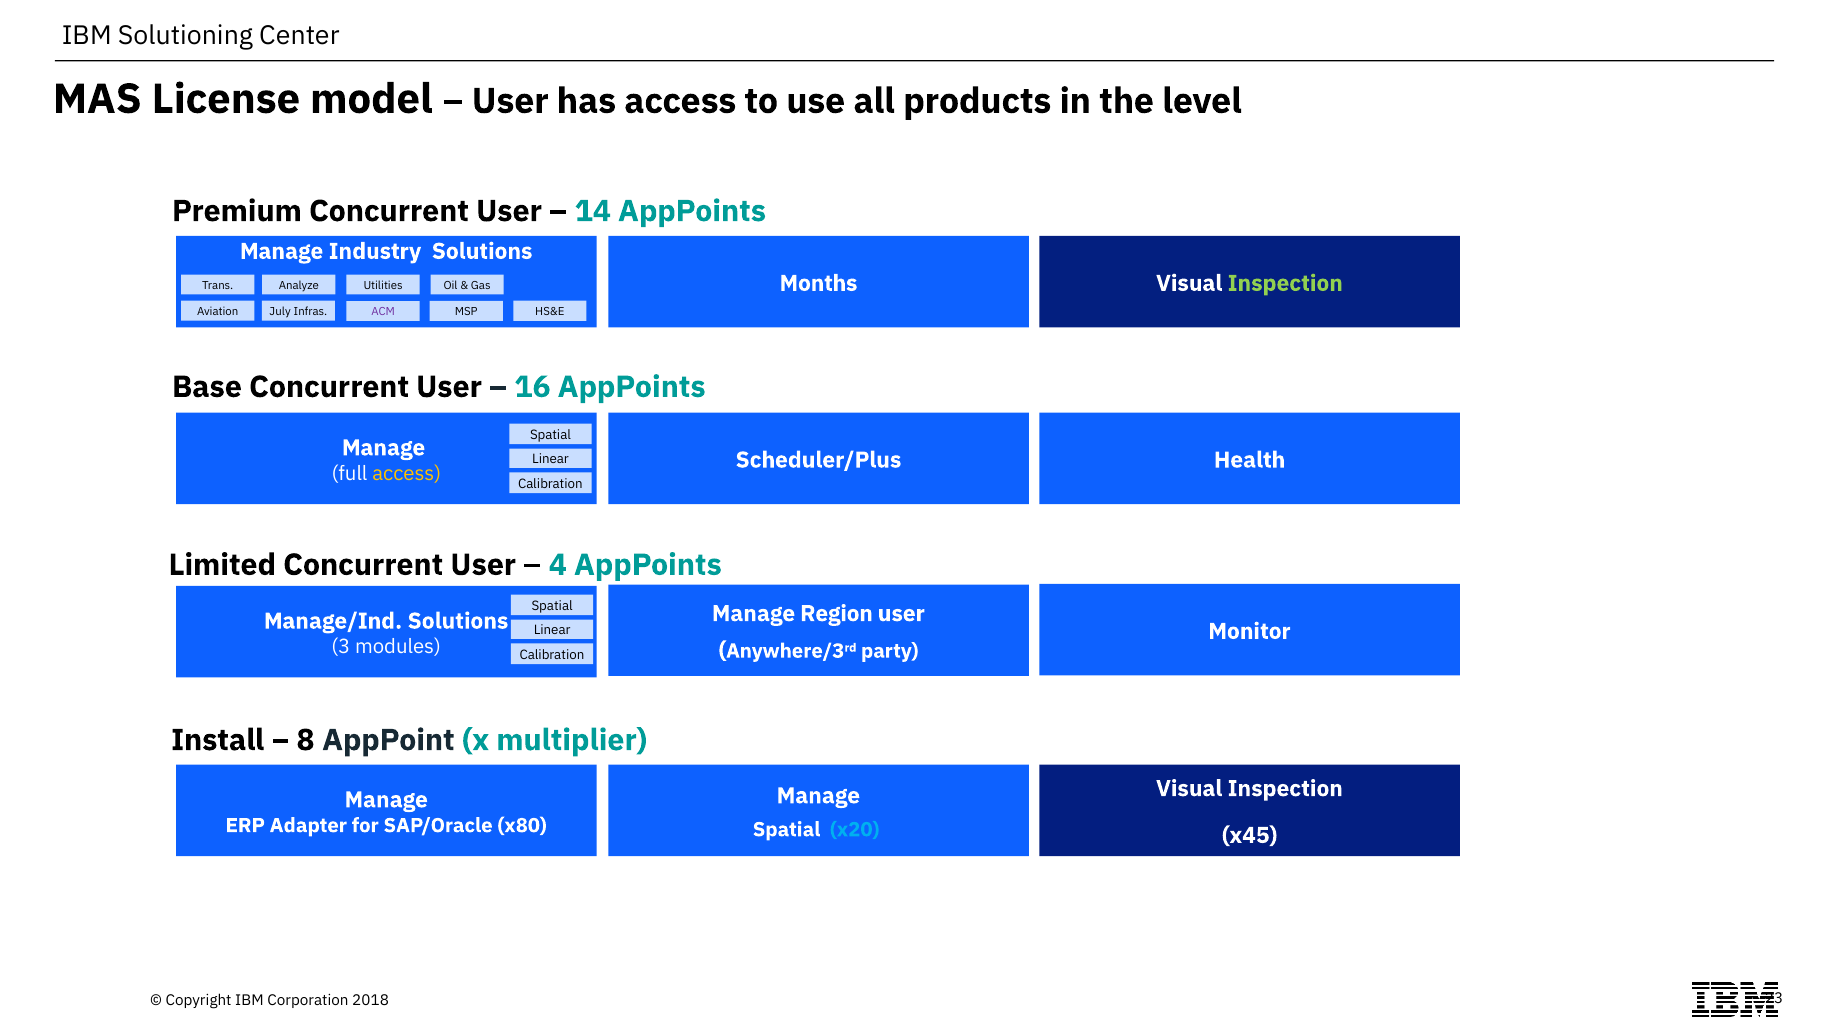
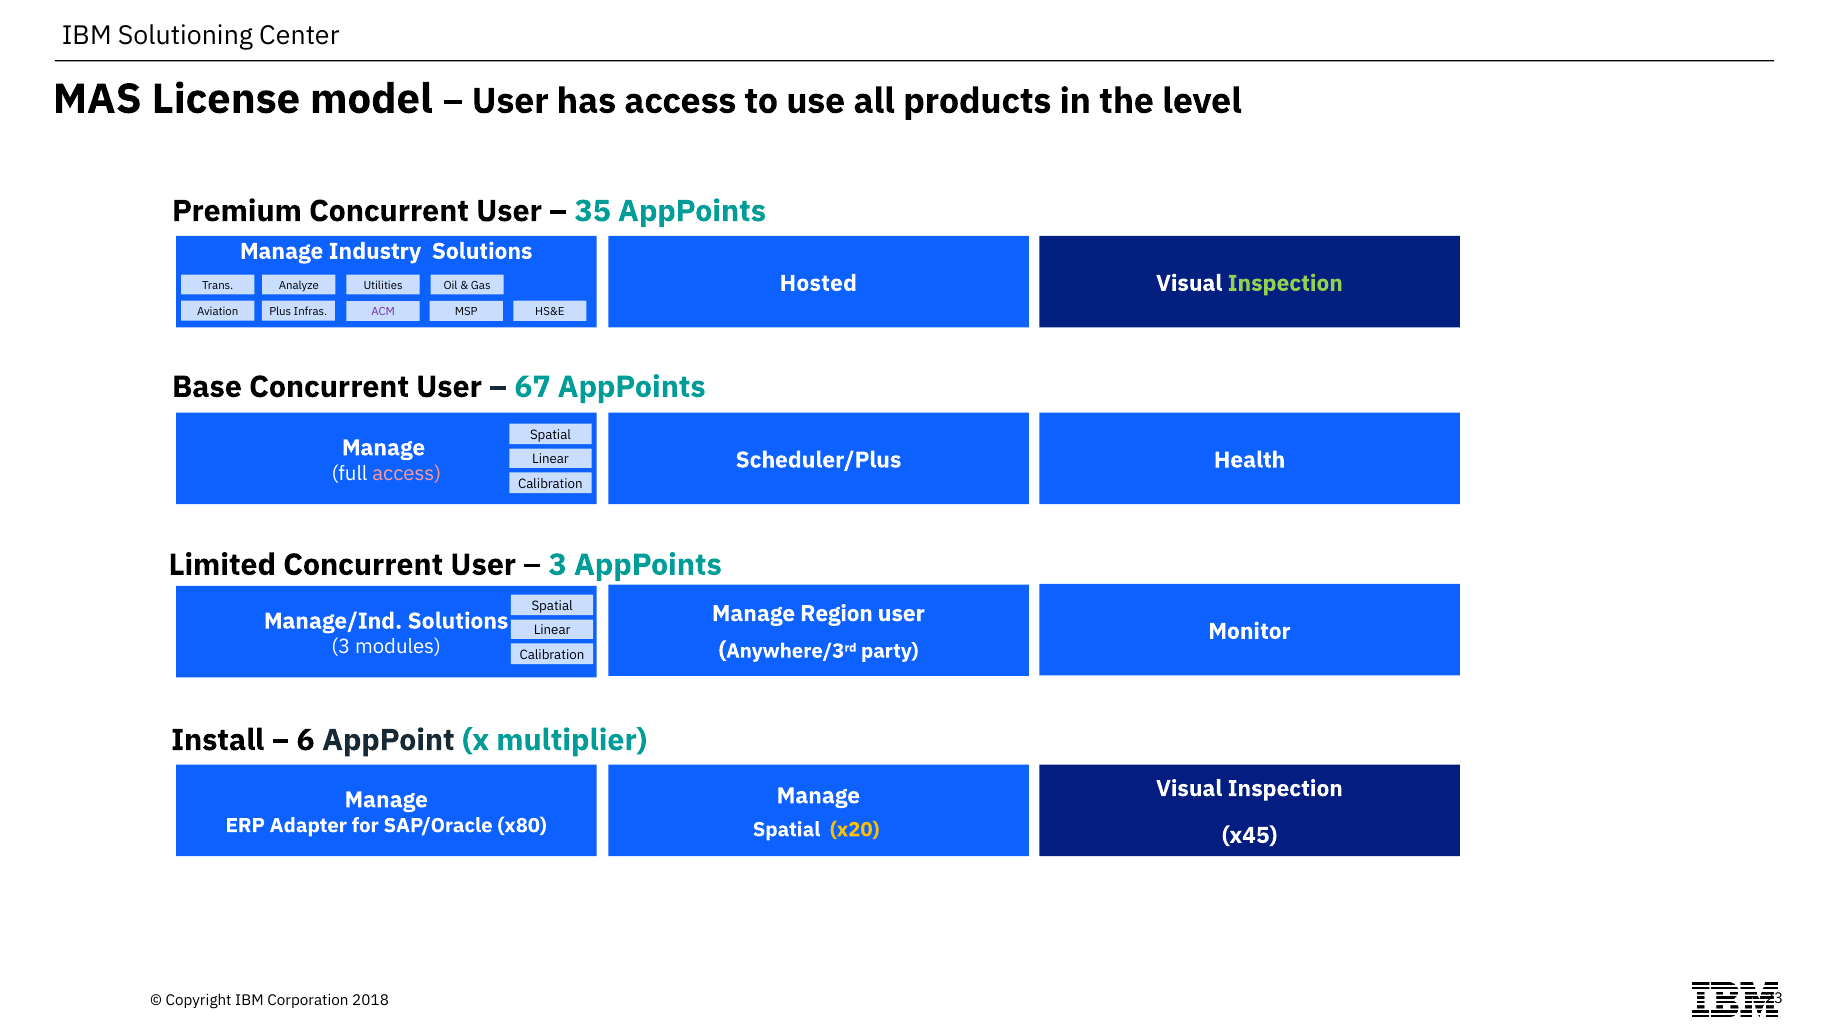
14: 14 -> 35 (593, 211)
Months: Months -> Hosted (818, 283)
July: July -> Plus (280, 311)
16: 16 -> 67 (532, 387)
access colour: yellow -> pink (407, 473)
4: 4 -> 3 (558, 565)
8: 8 -> 6 (306, 740)
x20 colour: light blue -> yellow (855, 829)
